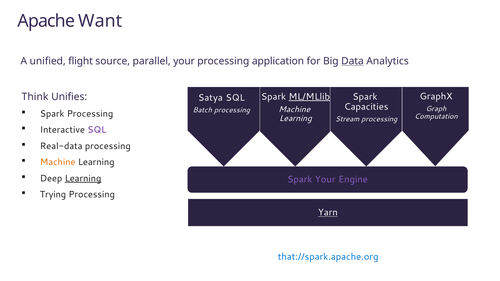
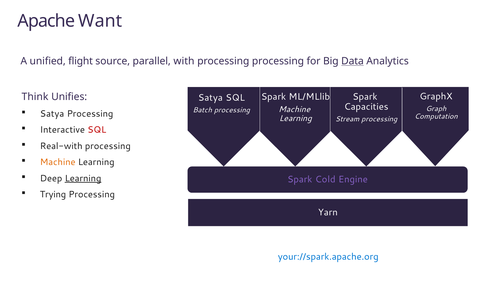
parallel your: your -> with (184, 61)
processing application: application -> processing (278, 61)
ML/MLlib underline: present -> none (309, 97)
Spark: Spark -> Satya (52, 114)
SQL colour: purple -> red (97, 130)
Real-data: Real-data -> Real-with (61, 146)
Spark Your: Your -> Cold (325, 180)
Yarn underline: present -> none (328, 213)
that://spark.apache.org: that://spark.apache.org -> your://spark.apache.org (328, 257)
